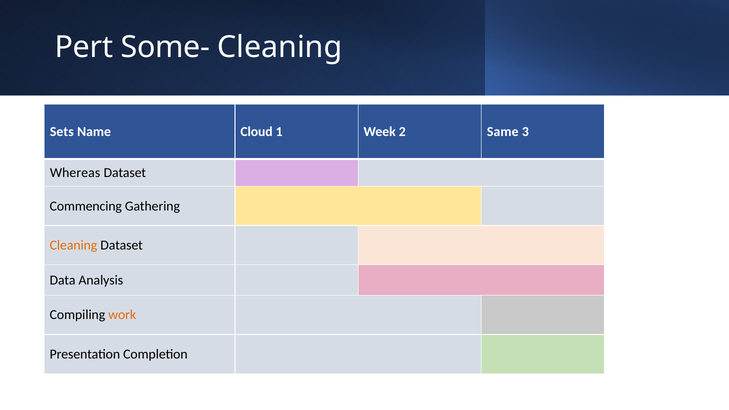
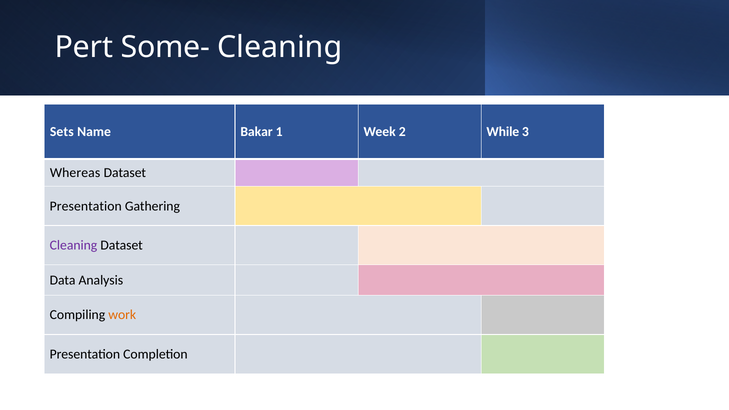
Cloud: Cloud -> Bakar (257, 132)
Same: Same -> While (503, 132)
Commencing: Commencing -> Presentation (86, 206)
Cleaning colour: orange -> purple (74, 245)
